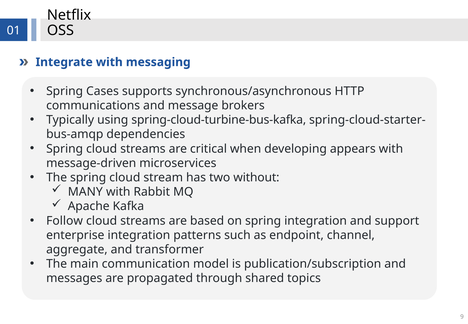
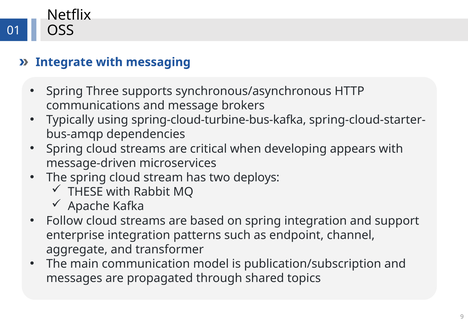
Cases: Cases -> Three (103, 91)
without: without -> deploys (256, 178)
MANY: MANY -> THESE (85, 192)
